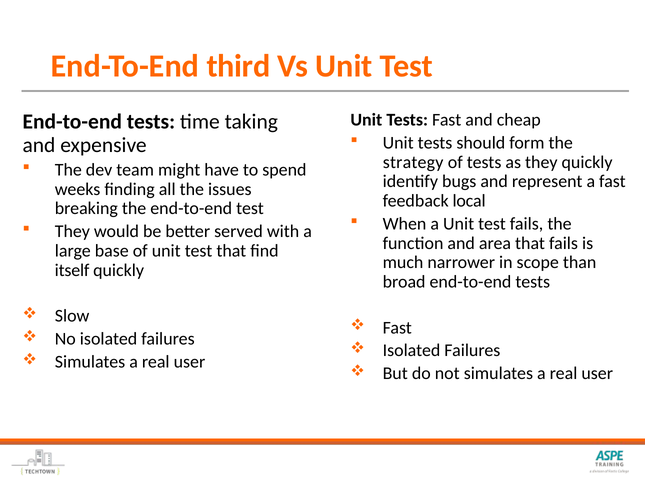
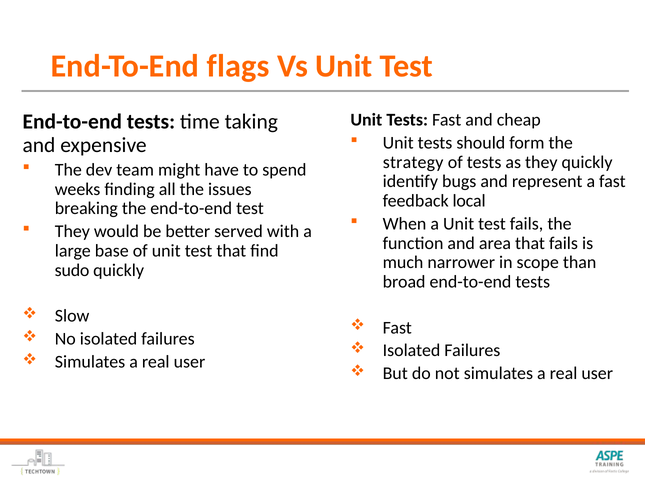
third: third -> flags (238, 66)
itself: itself -> sudo (72, 271)
